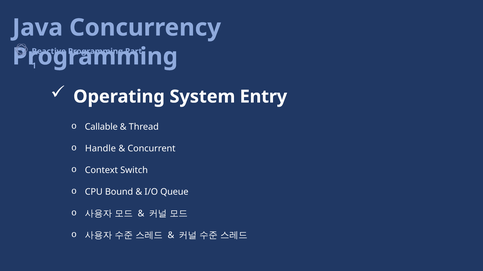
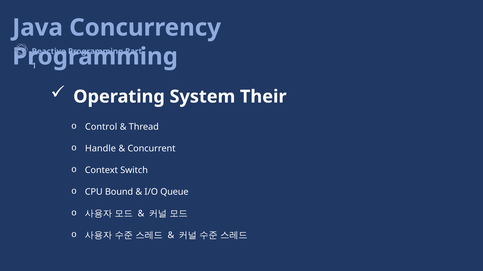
Entry: Entry -> Their (263, 97)
Callable: Callable -> Control (101, 127)
